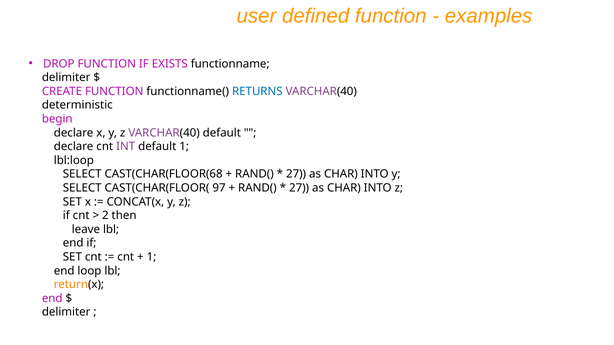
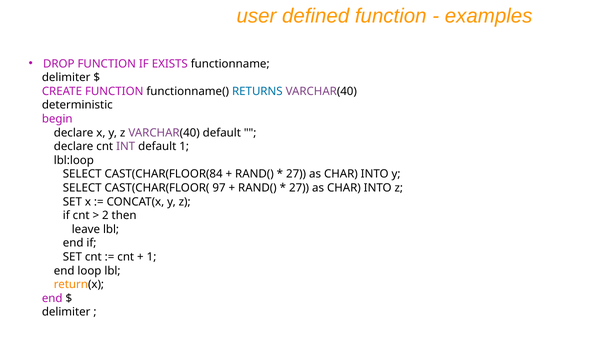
CAST(CHAR(FLOOR(68: CAST(CHAR(FLOOR(68 -> CAST(CHAR(FLOOR(84 (164, 174)
